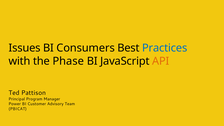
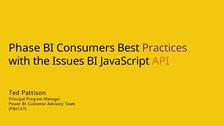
Issues: Issues -> Phase (24, 48)
Practices colour: blue -> purple (165, 48)
Phase: Phase -> Issues (68, 61)
